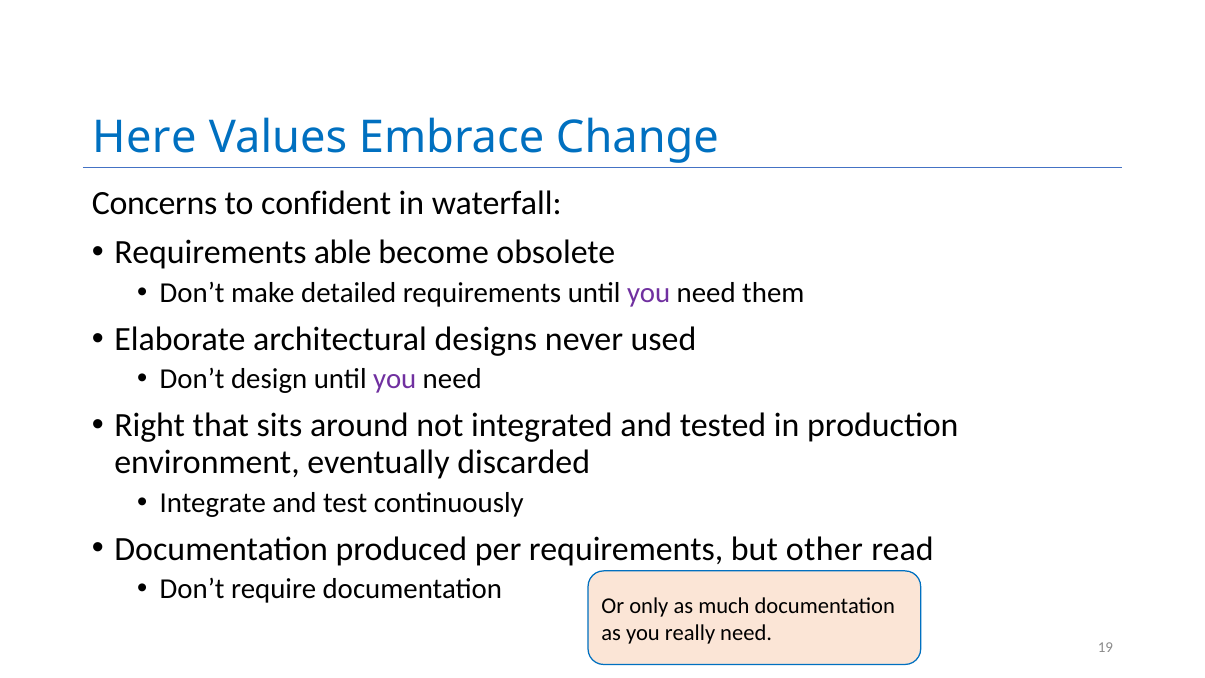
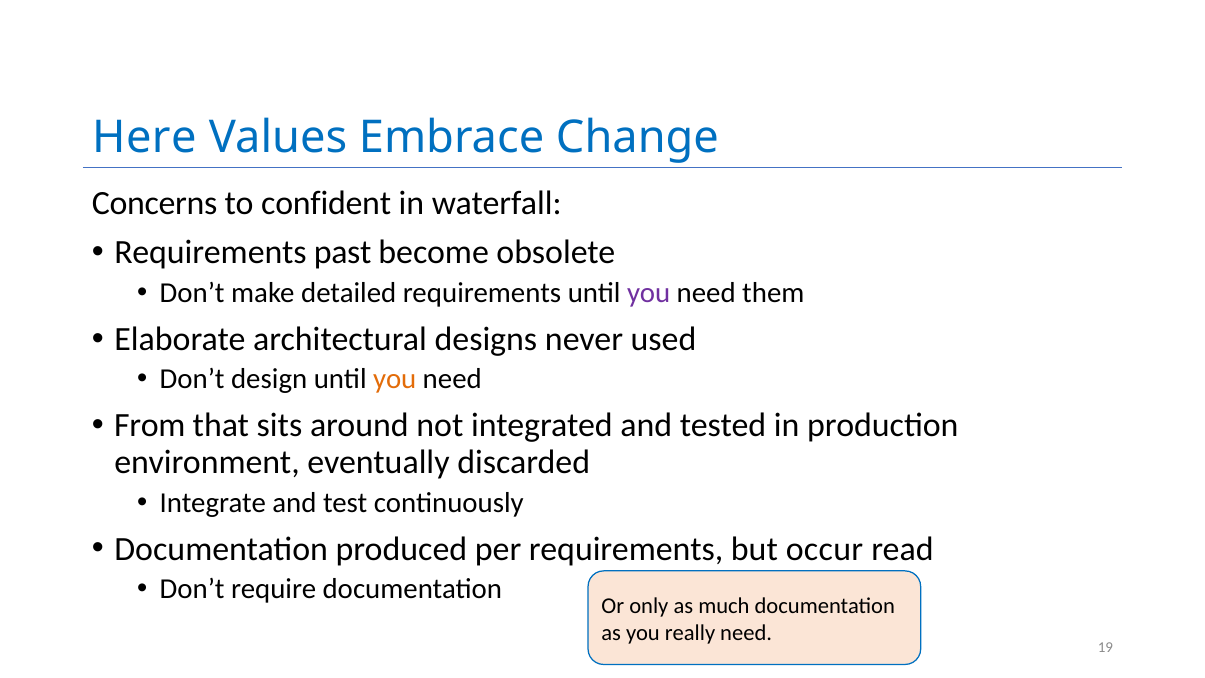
able: able -> past (343, 252)
you colour: purple -> orange (395, 379)
Right: Right -> From (150, 426)
other: other -> occur (824, 549)
